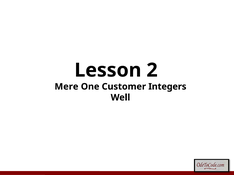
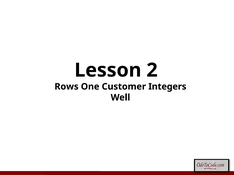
Mere: Mere -> Rows (67, 87)
